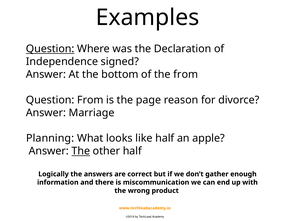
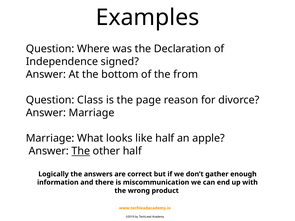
Question underline: present -> none (50, 49)
Question From: From -> Class (90, 100)
Planning: Planning -> Marriage (50, 138)
